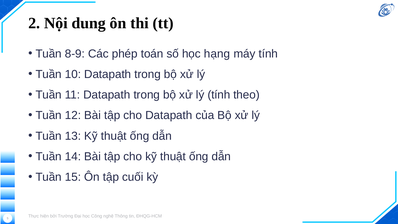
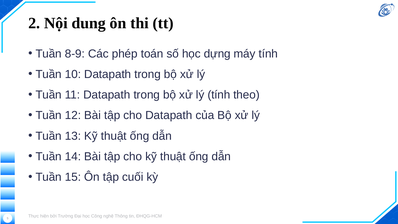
hạng: hạng -> dựng (217, 54)
